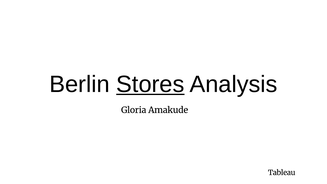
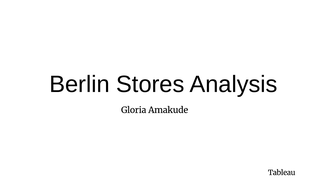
Stores underline: present -> none (150, 84)
